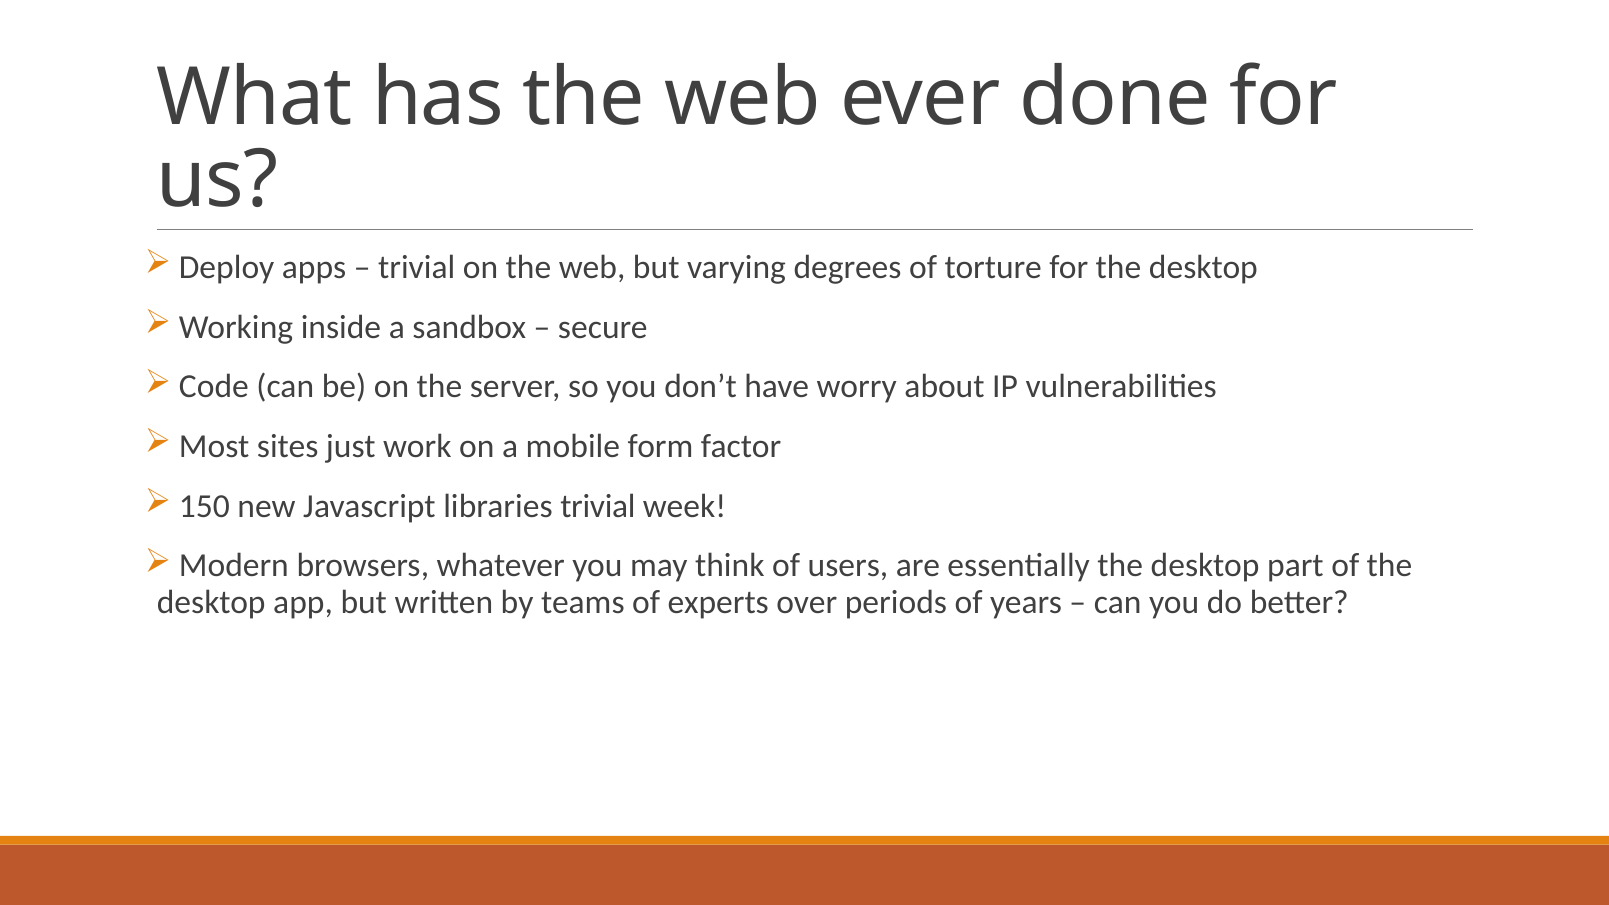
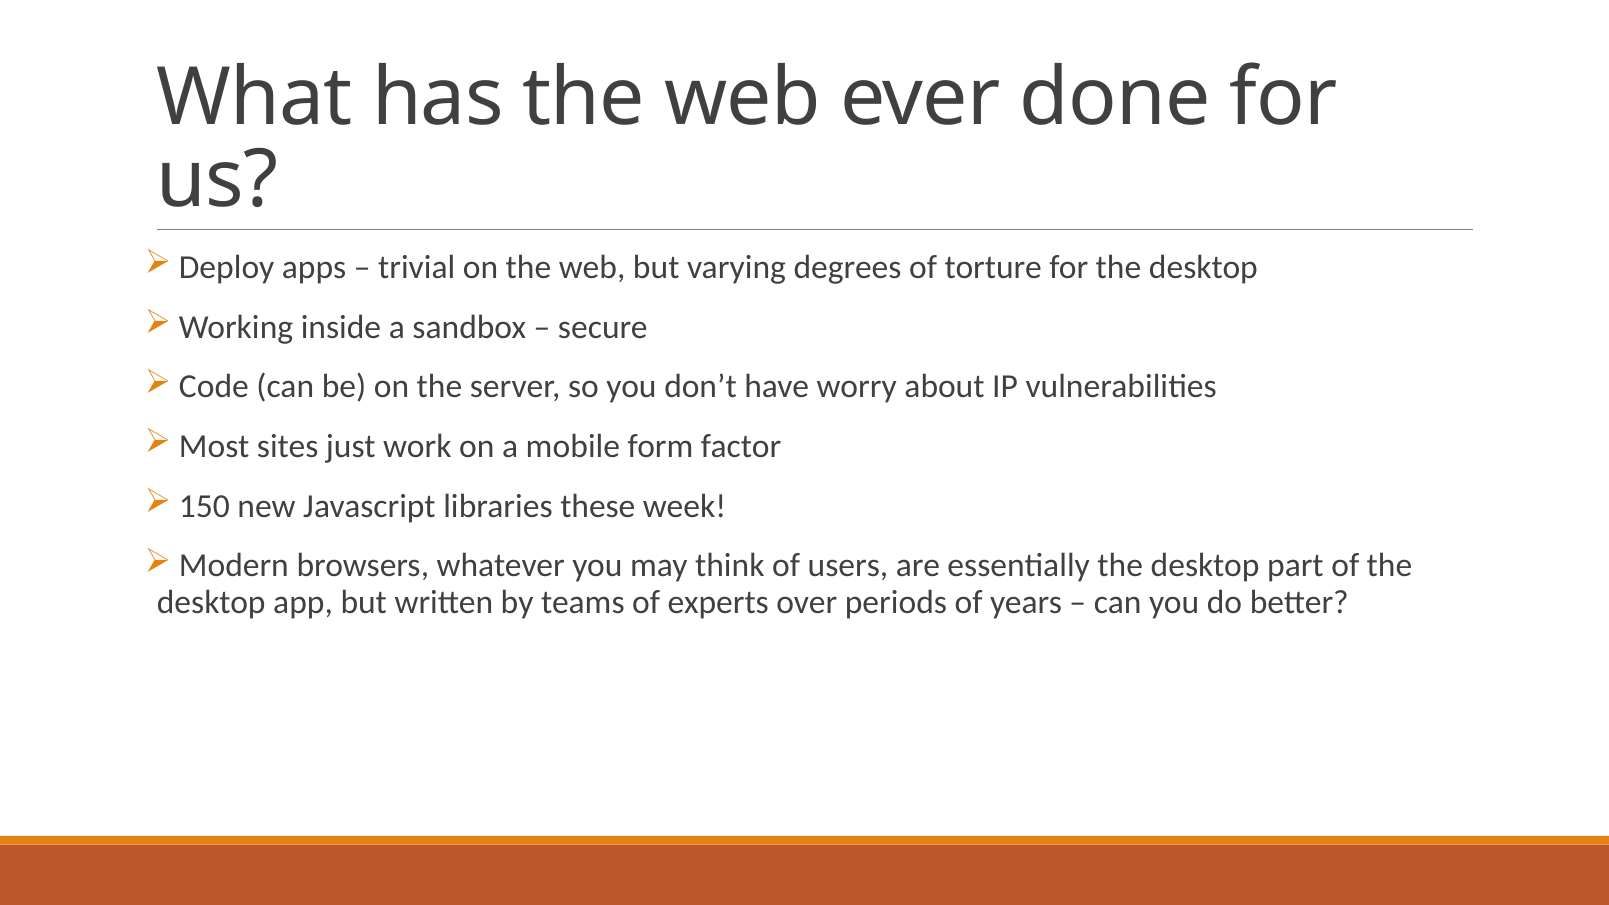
libraries trivial: trivial -> these (598, 506)
